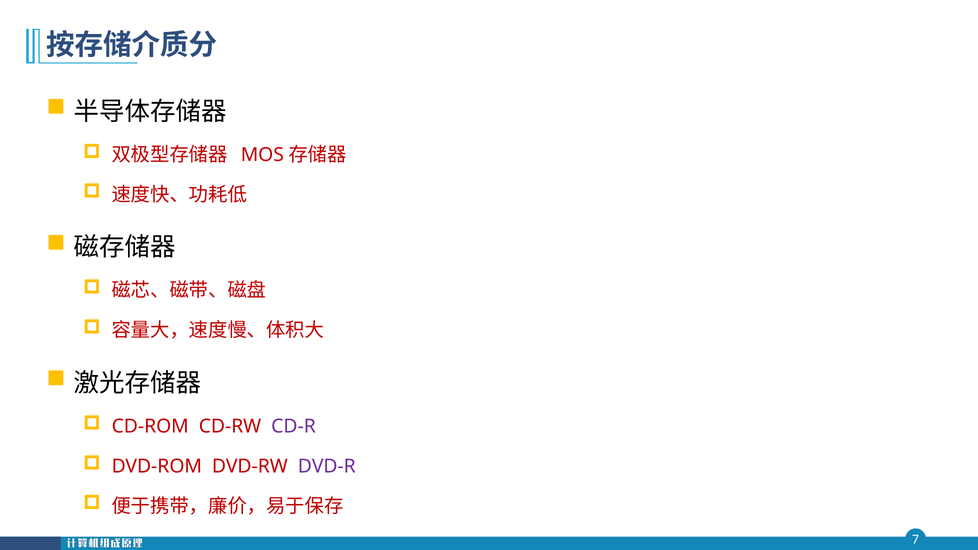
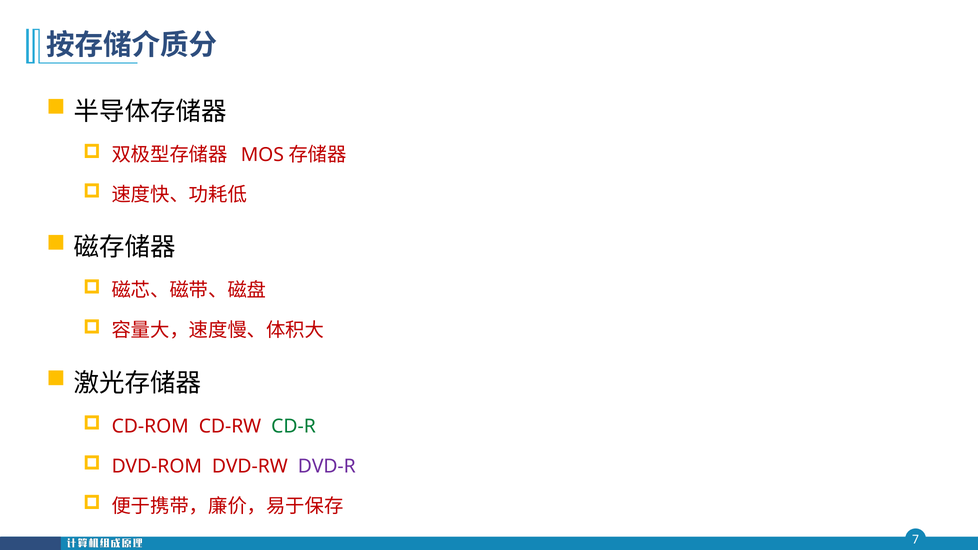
CD-R colour: purple -> green (294, 426)
